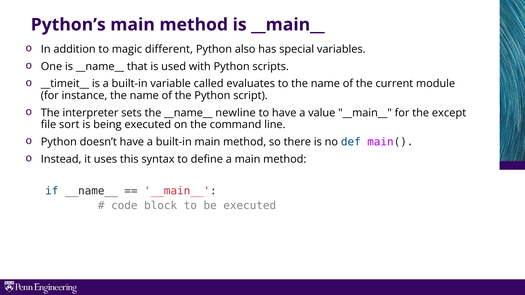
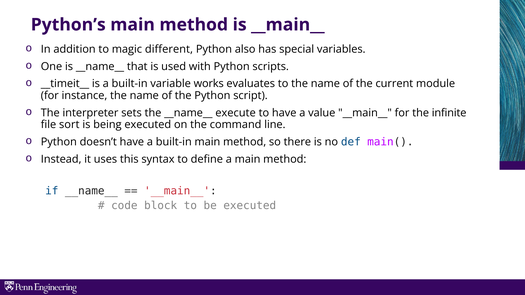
called: called -> works (209, 84)
newline: newline -> execute (236, 113)
except: except -> infinite (449, 113)
